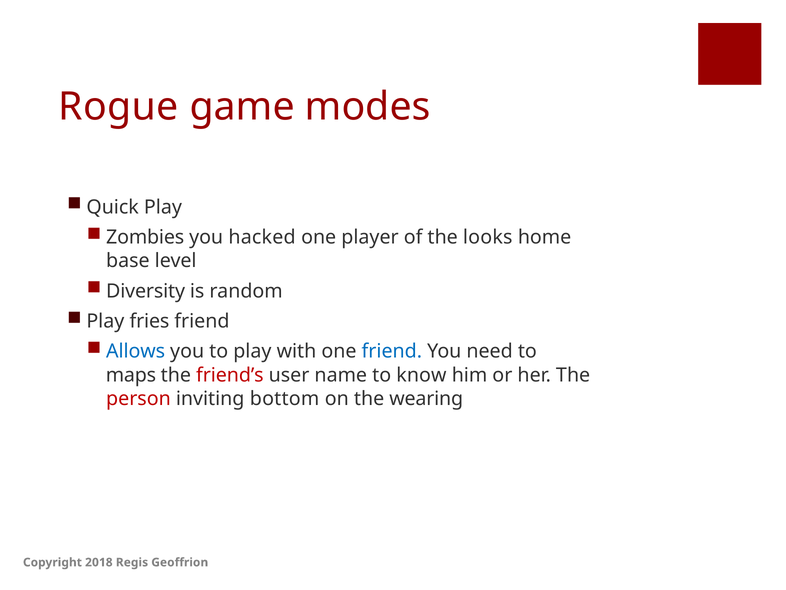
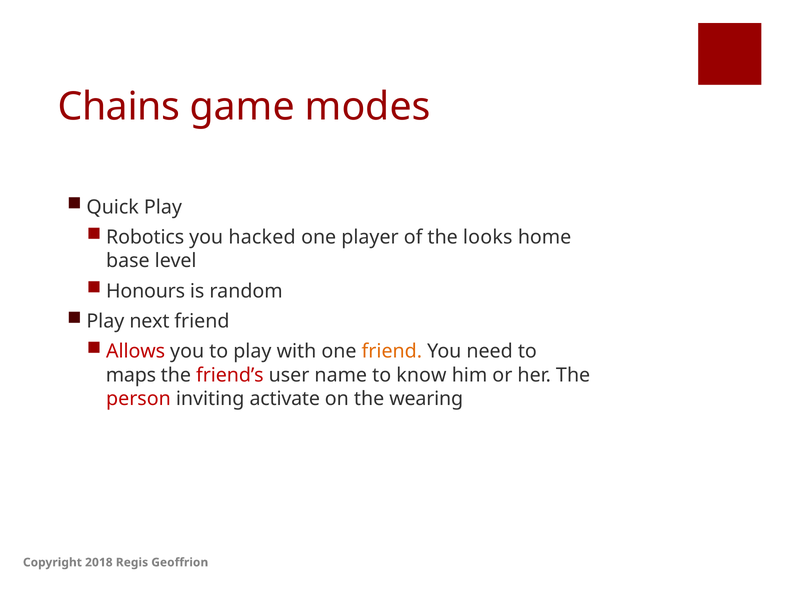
Rogue: Rogue -> Chains (119, 107)
Zombies: Zombies -> Robotics (145, 237)
Diversity: Diversity -> Honours (146, 291)
fries: fries -> next (149, 321)
Allows colour: blue -> red (136, 351)
friend colour: blue -> orange (392, 351)
bottom: bottom -> activate (285, 398)
